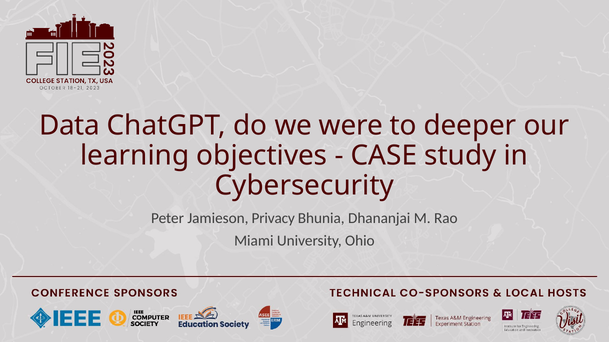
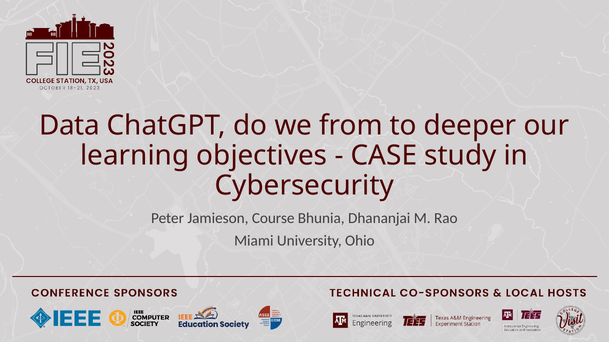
were: were -> from (351, 126)
Privacy: Privacy -> Course (273, 218)
